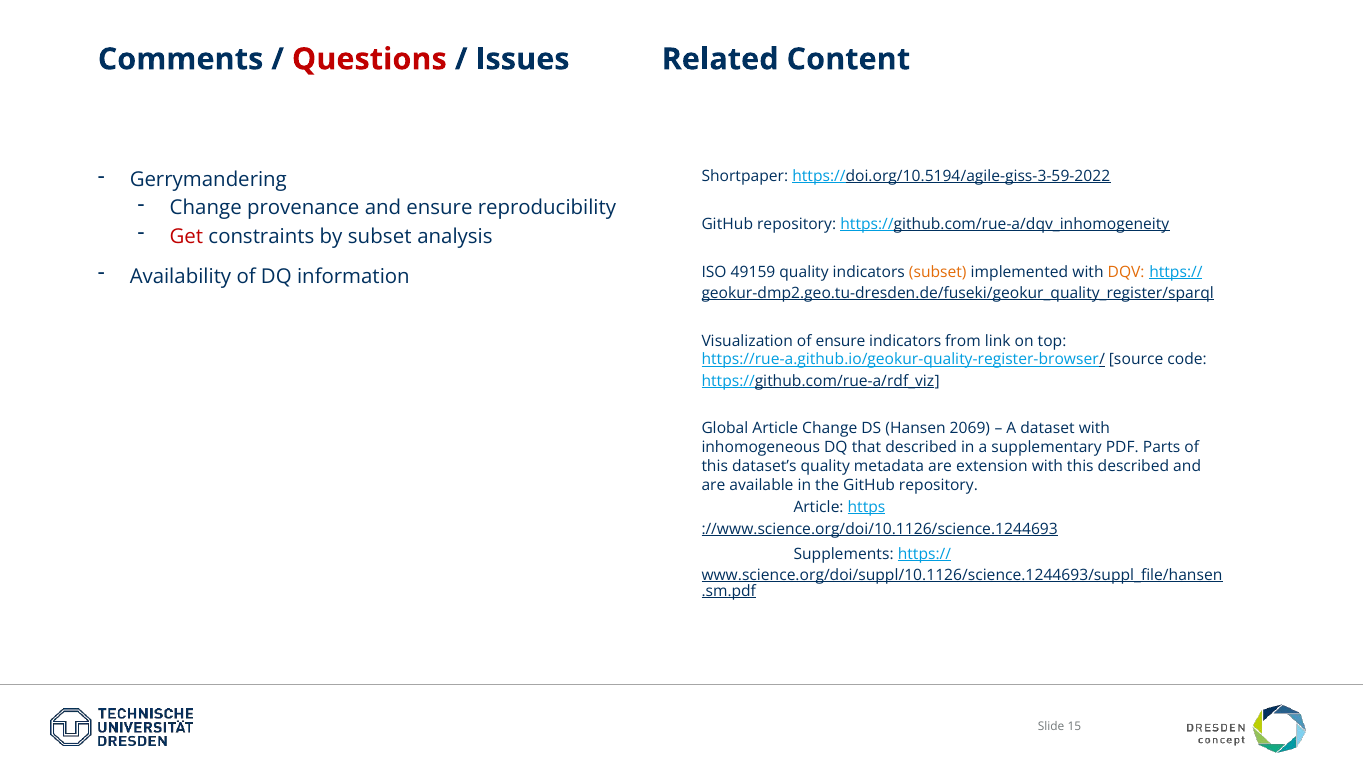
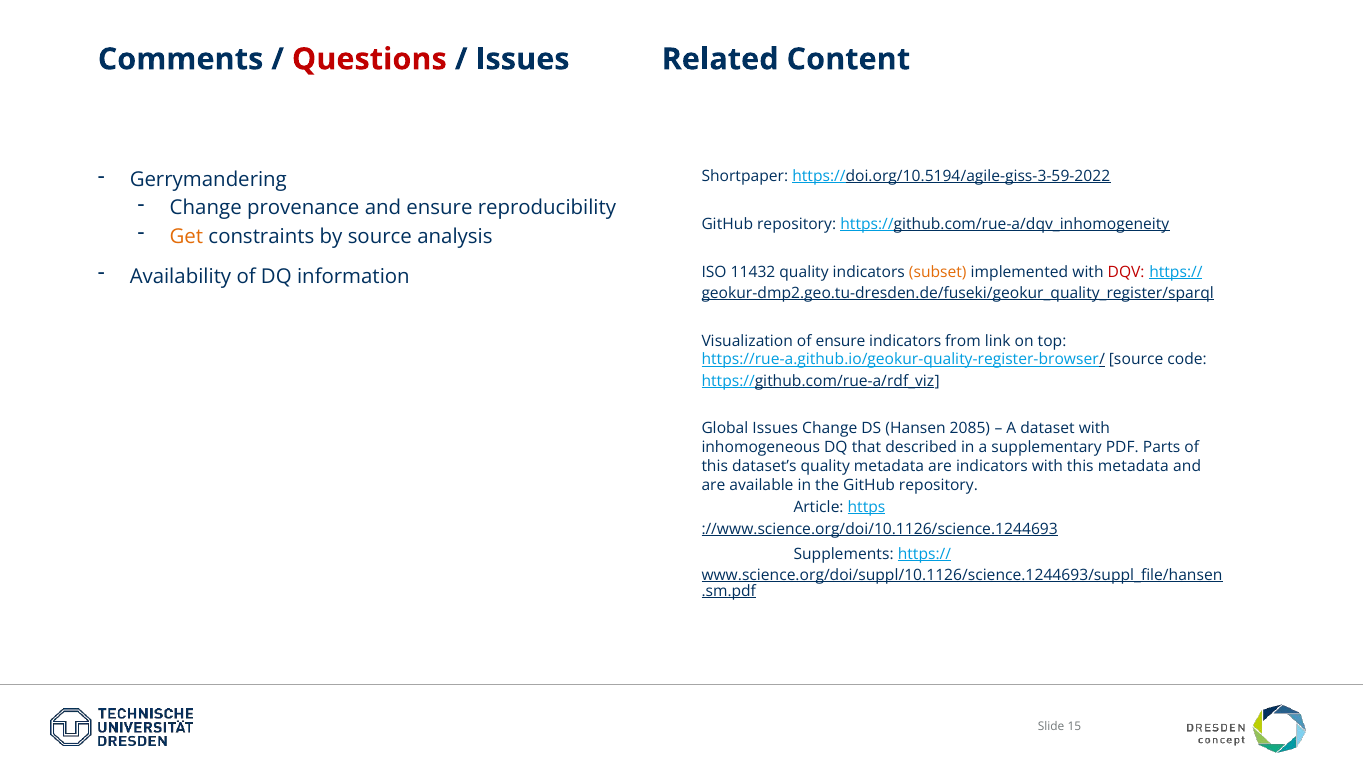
Get colour: red -> orange (186, 236)
by subset: subset -> source (380, 236)
49159: 49159 -> 11432 (753, 272)
DQV colour: orange -> red (1126, 272)
Global Article: Article -> Issues (775, 428)
2069: 2069 -> 2085 (970, 428)
are extension: extension -> indicators (992, 466)
this described: described -> metadata (1133, 466)
